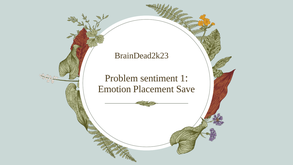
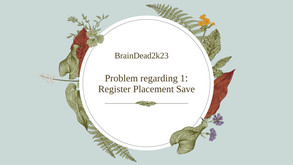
sentiment: sentiment -> regarding (159, 78)
Emotion: Emotion -> Register (114, 89)
